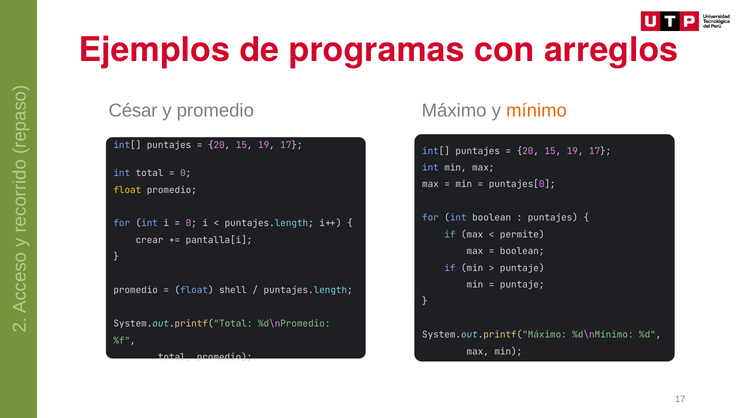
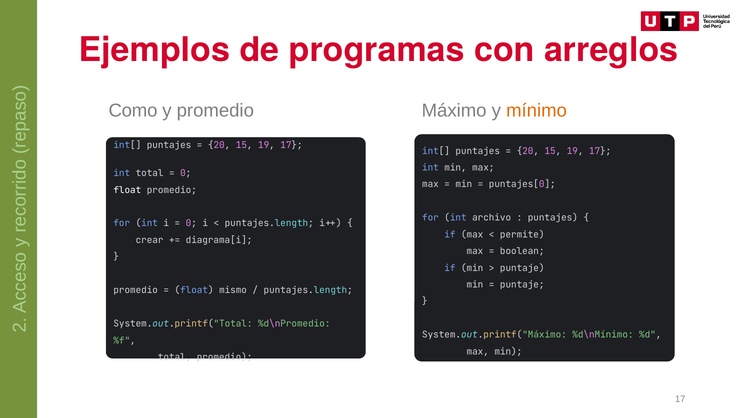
César: César -> Como (133, 111)
float colour: yellow -> white (127, 190)
int boolean: boolean -> archivo (492, 218)
pantalla[i: pantalla[i -> diagrama[i (219, 240)
shell: shell -> mismo (233, 290)
